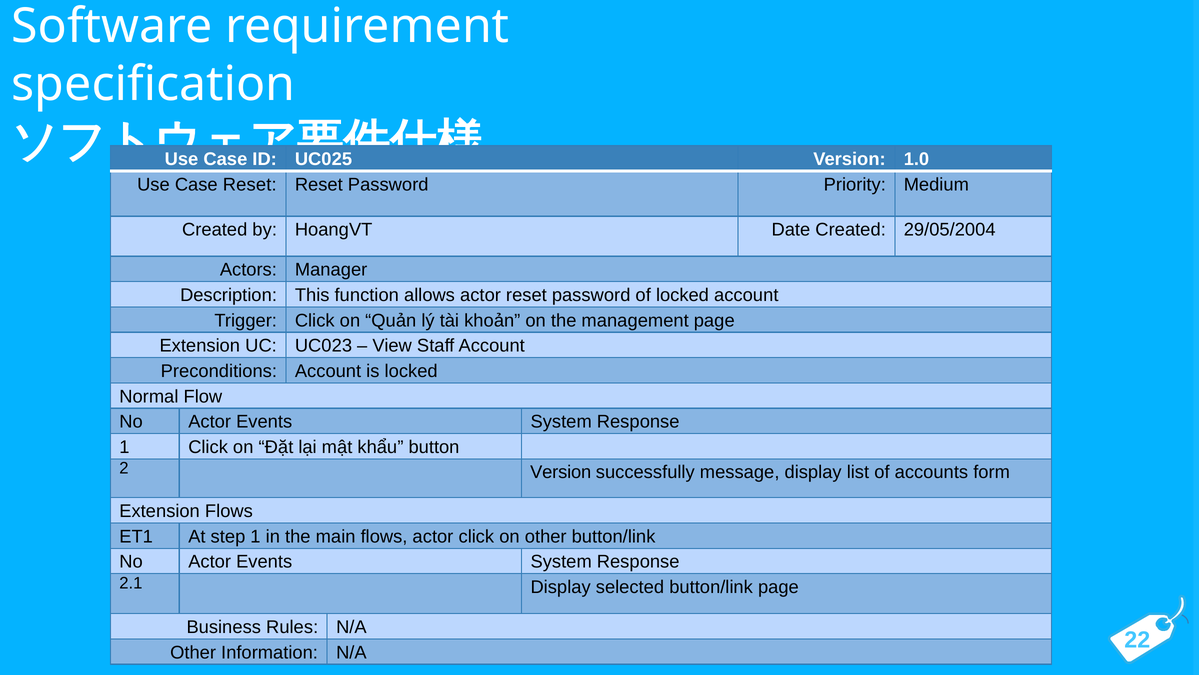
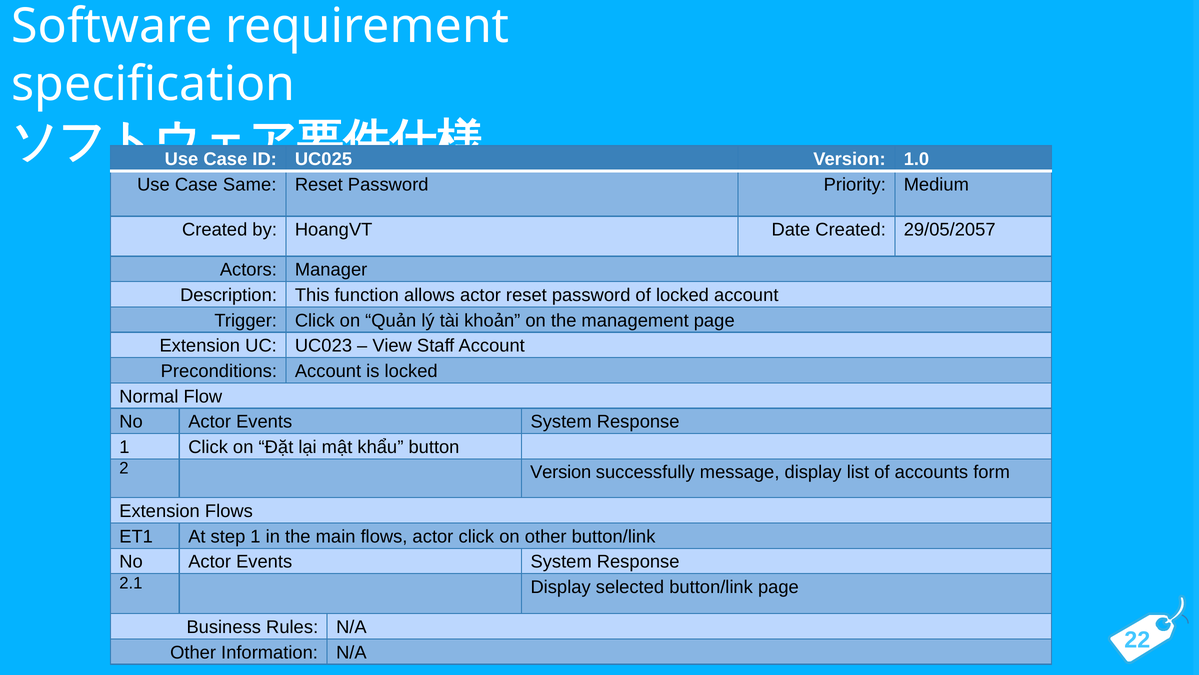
Case Reset: Reset -> Same (250, 185)
29/05/2004: 29/05/2004 -> 29/05/2057 (950, 230)
